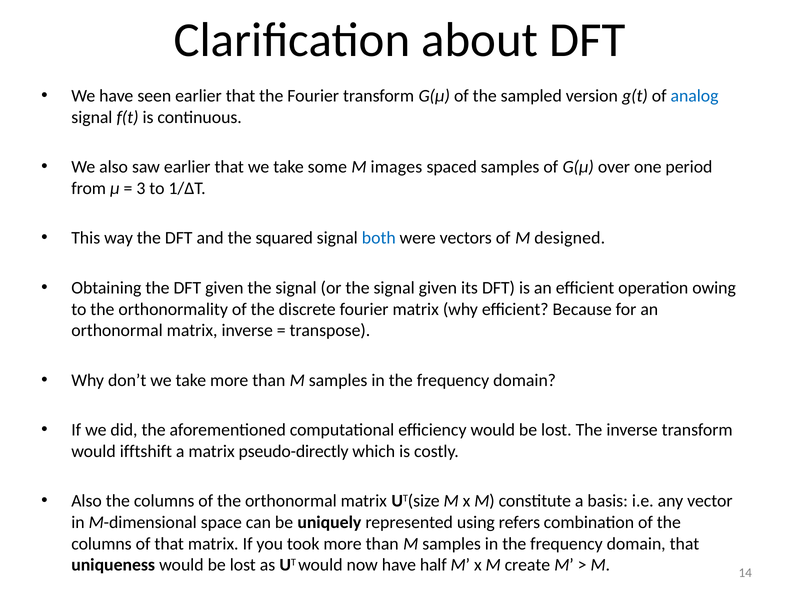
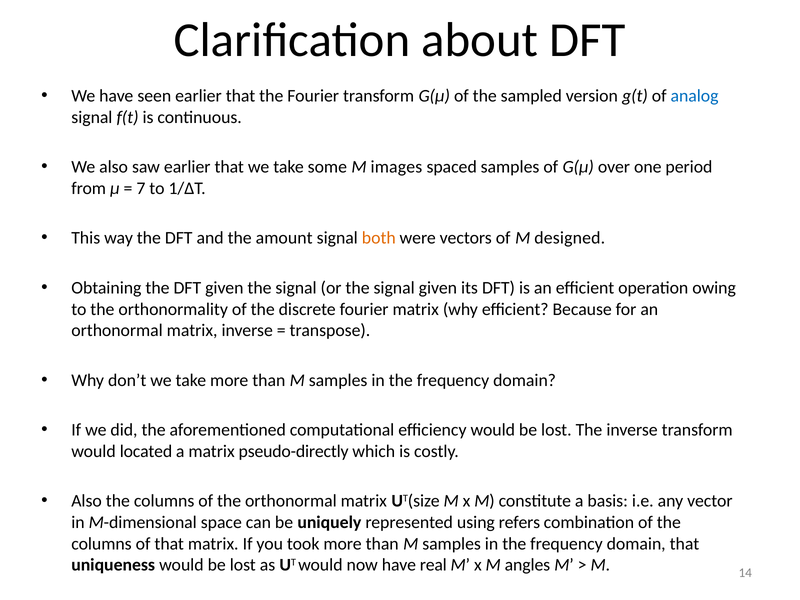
3: 3 -> 7 (141, 188)
squared: squared -> amount (284, 238)
both colour: blue -> orange (379, 238)
ifftshift: ifftshift -> located (146, 451)
half: half -> real (433, 565)
create: create -> angles (527, 565)
